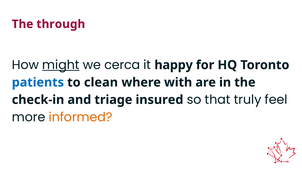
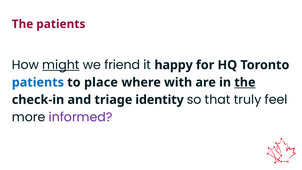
The through: through -> patients (61, 24)
cerca: cerca -> friend (122, 65)
clean: clean -> place (101, 82)
the underline: none -> present (245, 82)
insured: insured -> identity (160, 100)
informed colour: orange -> purple (81, 117)
